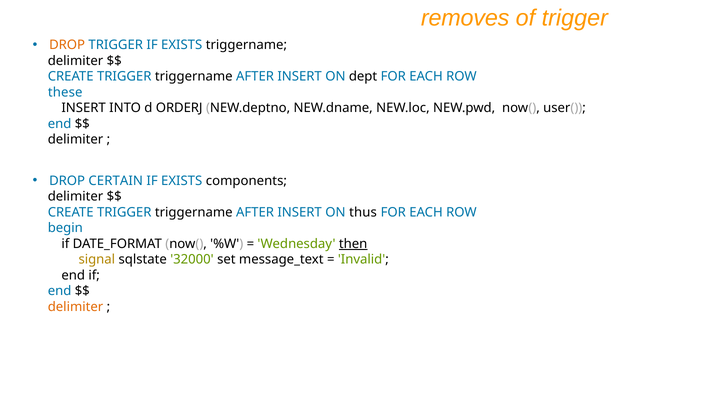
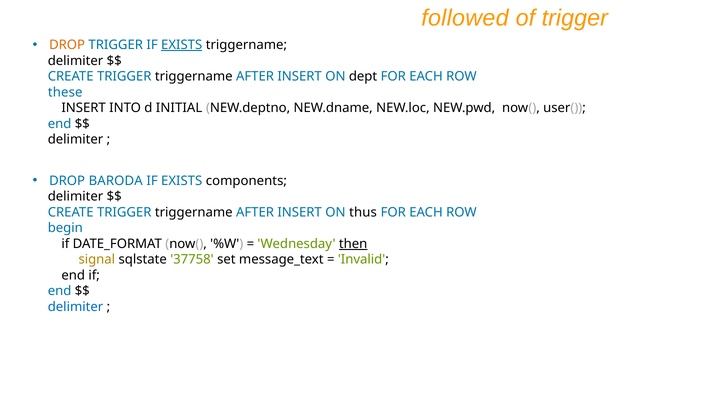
removes: removes -> followed (465, 18)
EXISTS underline: none -> present (182, 45)
ORDERJ: ORDERJ -> INITIAL (179, 108)
CERTAIN: CERTAIN -> BARODA (116, 181)
32000: 32000 -> 37758 (192, 260)
delimiter colour: orange -> blue (75, 307)
